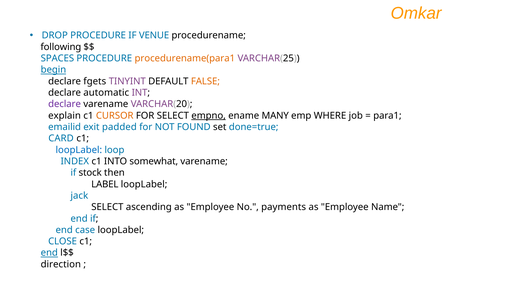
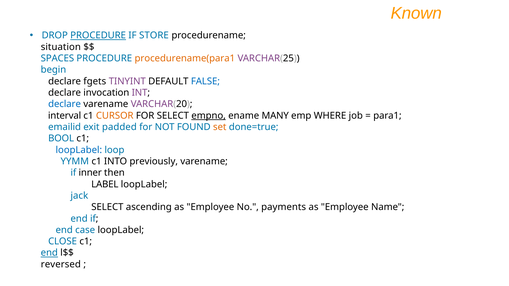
Omkar: Omkar -> Known (416, 13)
PROCEDURE underline: none -> present (98, 36)
VENUE: VENUE -> STORE (154, 36)
following: following -> situation (61, 47)
begin underline: present -> none (53, 70)
FALSE colour: orange -> blue (205, 81)
automatic: automatic -> invocation (106, 93)
declare colour: purple -> blue (65, 104)
explain: explain -> interval (65, 116)
set colour: black -> orange (220, 127)
CARD: CARD -> BOOL (61, 139)
INDEX: INDEX -> YYMM (75, 161)
somewhat: somewhat -> previously (154, 161)
stock: stock -> inner (90, 173)
direction: direction -> reversed (61, 265)
